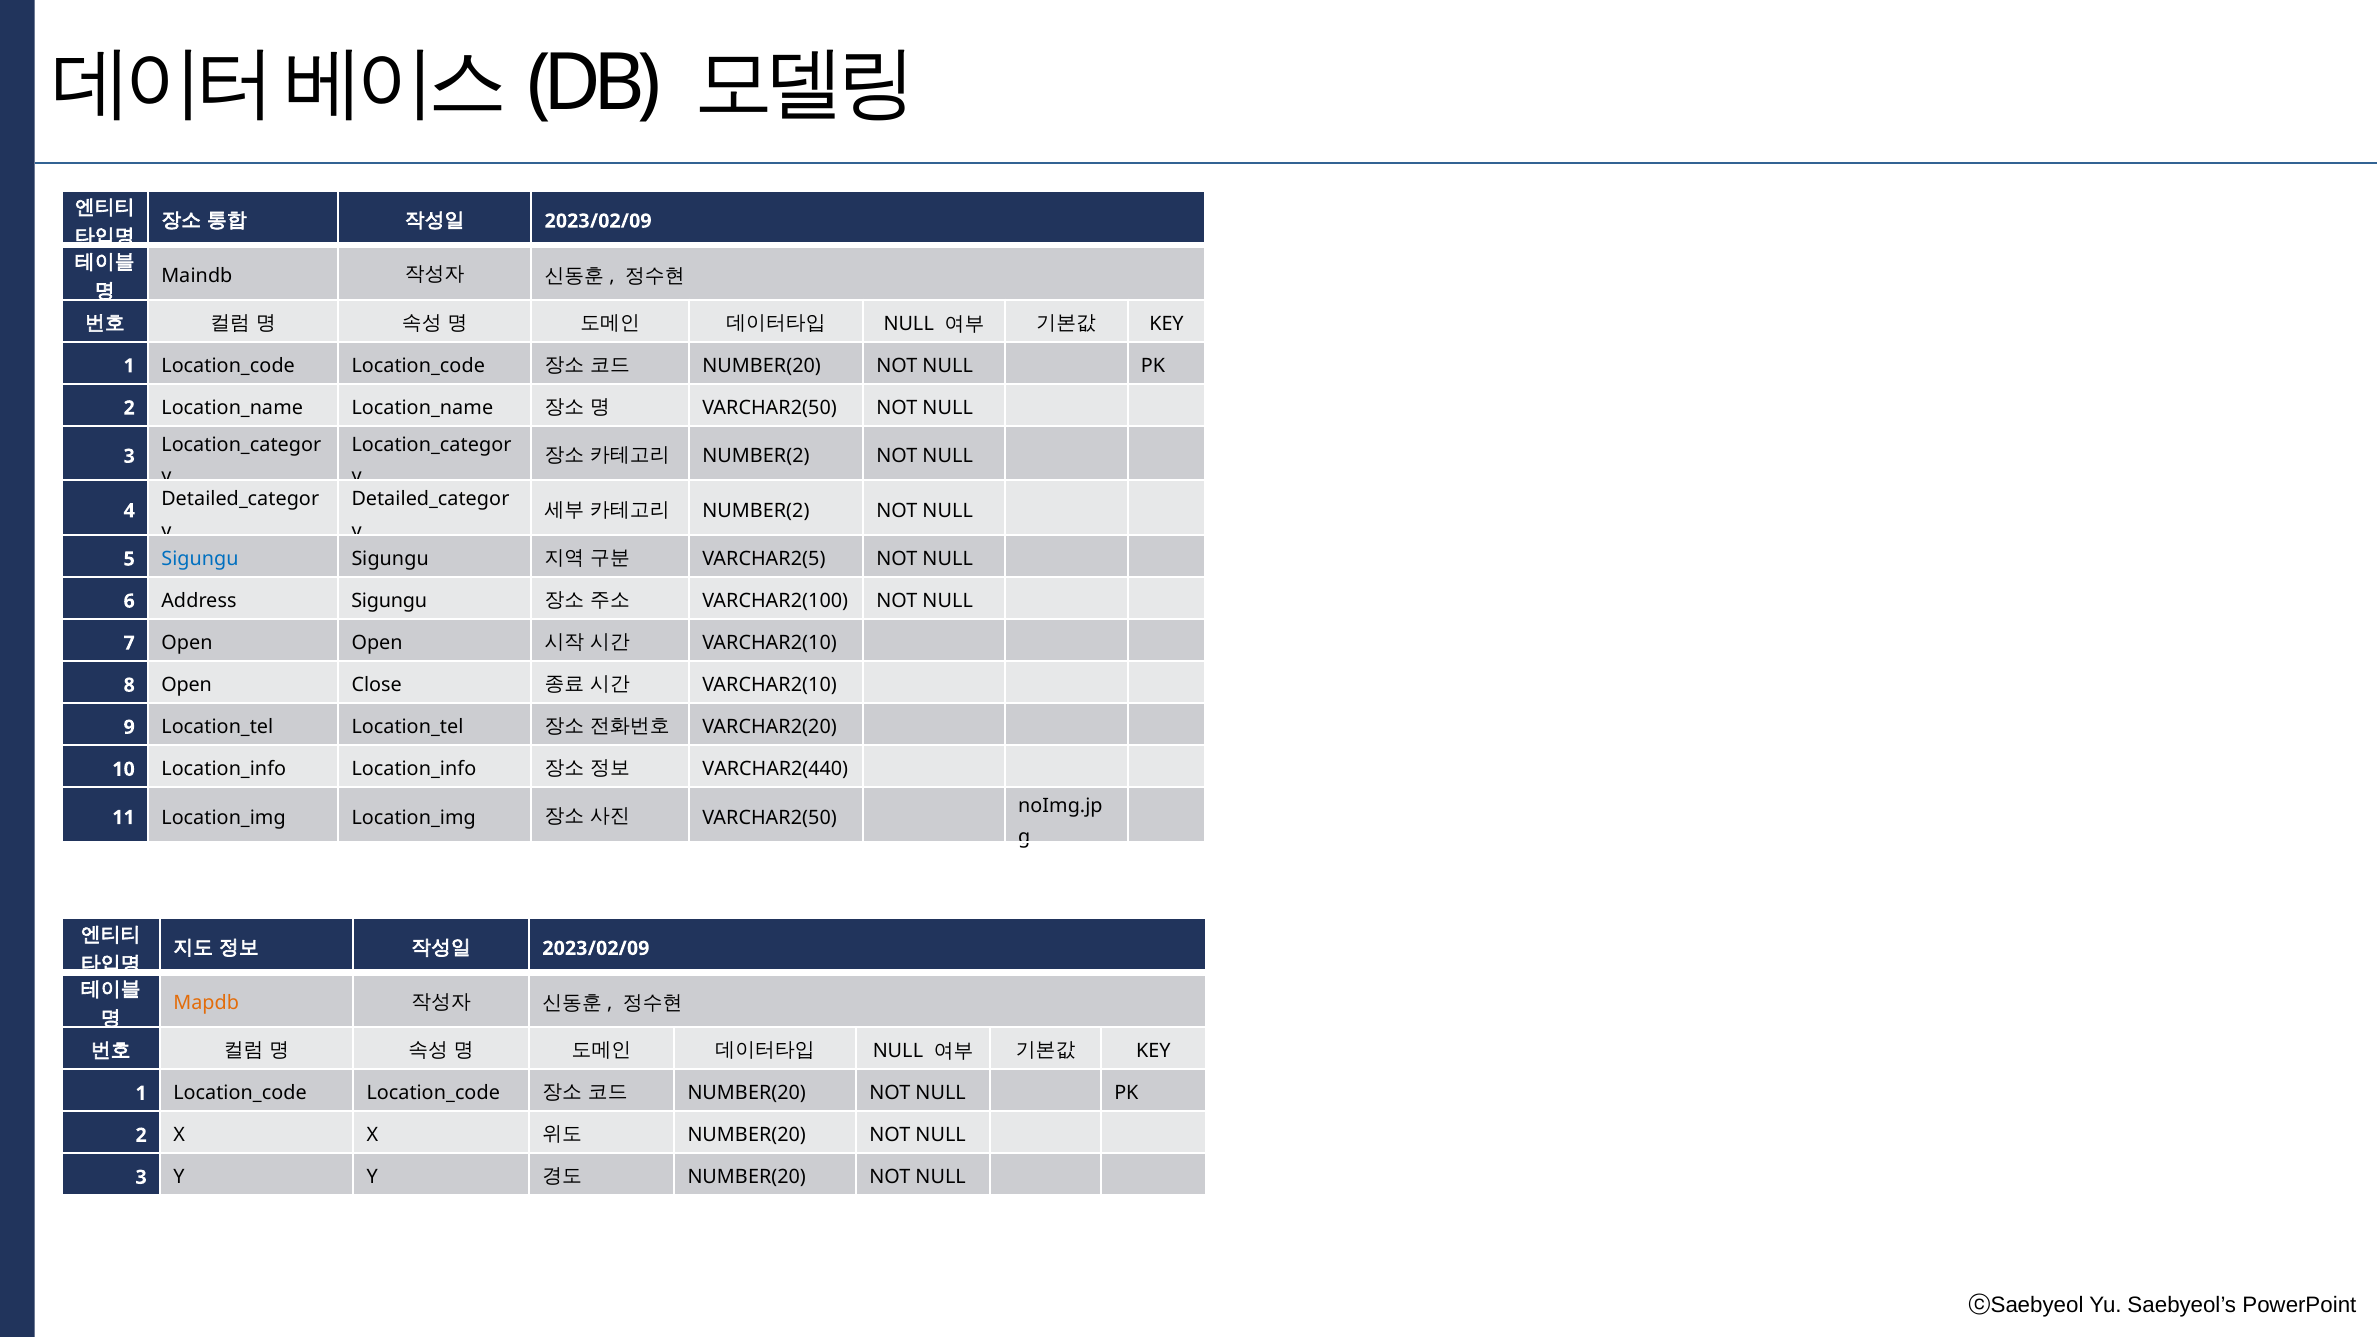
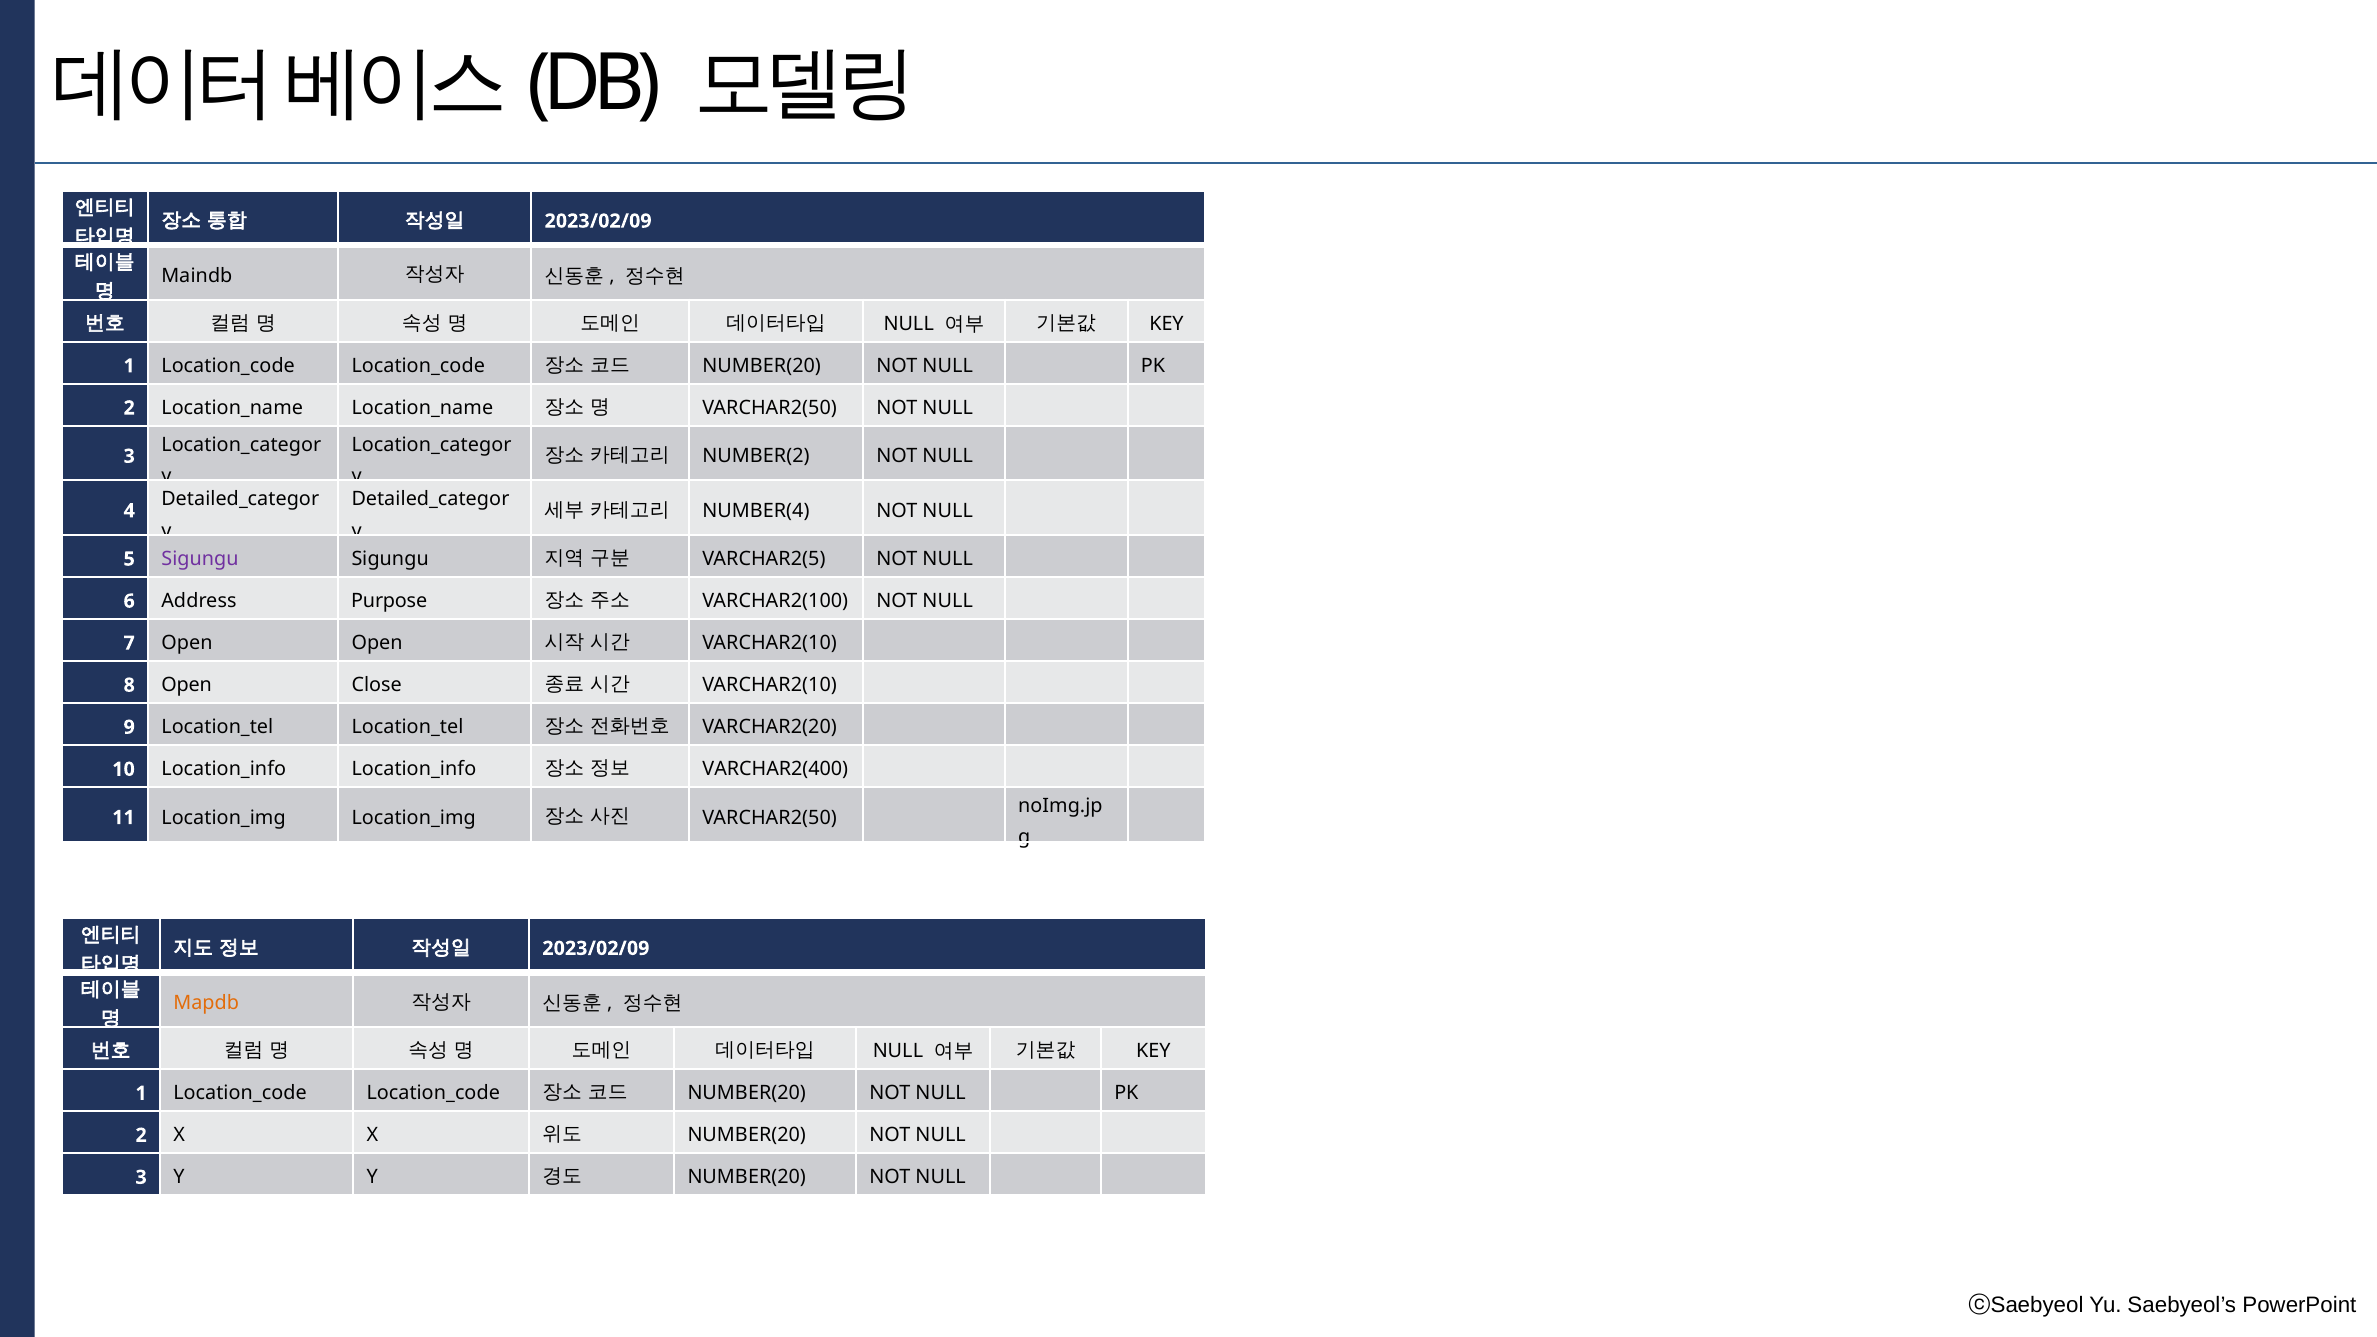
NUMBER(2: NUMBER(2 -> NUMBER(4 (756, 511)
Sigungu colour: blue -> purple (200, 559)
Address Sigungu: Sigungu -> Purpose (389, 601)
VARCHAR2(440: VARCHAR2(440 -> VARCHAR2(400 (775, 769)
